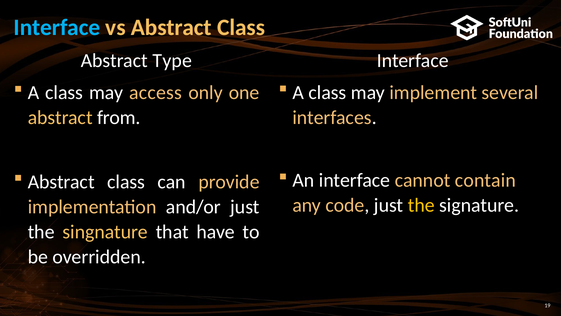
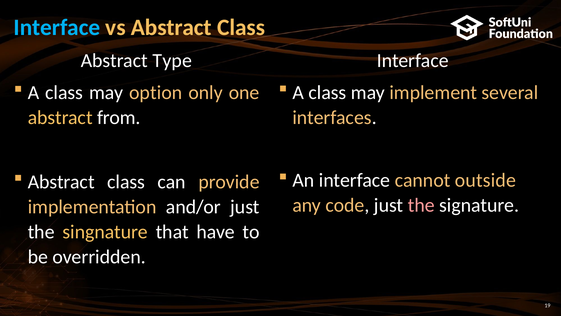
access: access -> option (156, 93)
contain: contain -> outside (485, 180)
the colour: yellow -> pink (421, 205)
